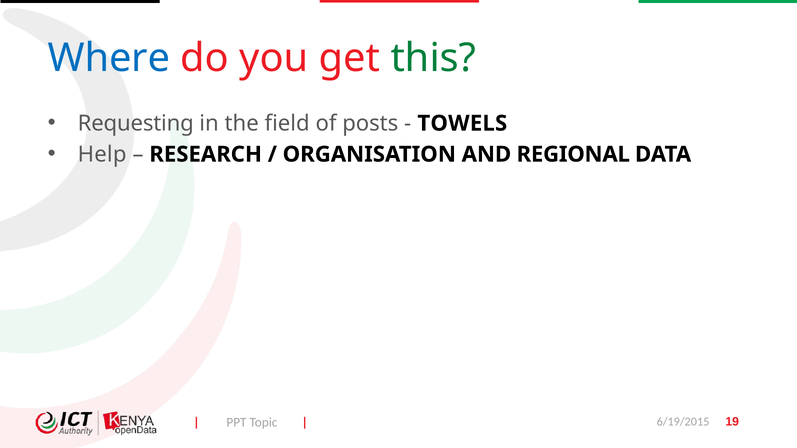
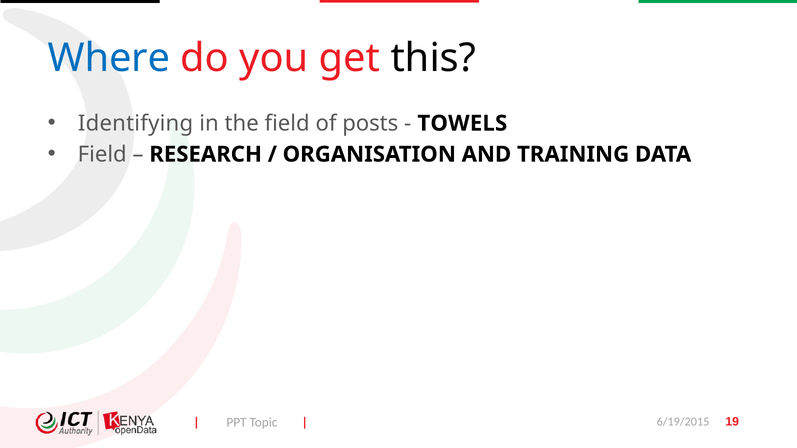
this colour: green -> black (433, 58)
Requesting: Requesting -> Identifying (136, 123)
Help: Help -> Field (102, 154)
REGIONAL: REGIONAL -> TRAINING (573, 154)
